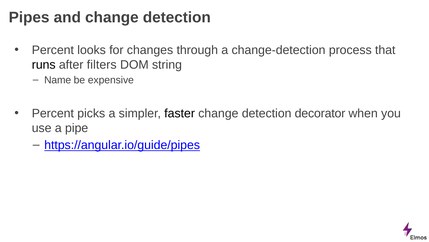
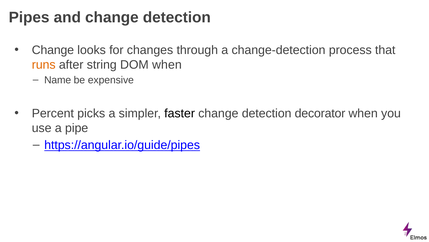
Percent: Percent -> Change (53, 50)
runs colour: black -> orange (44, 65)
filters: filters -> string (102, 65)
DOM string: string -> when (167, 65)
